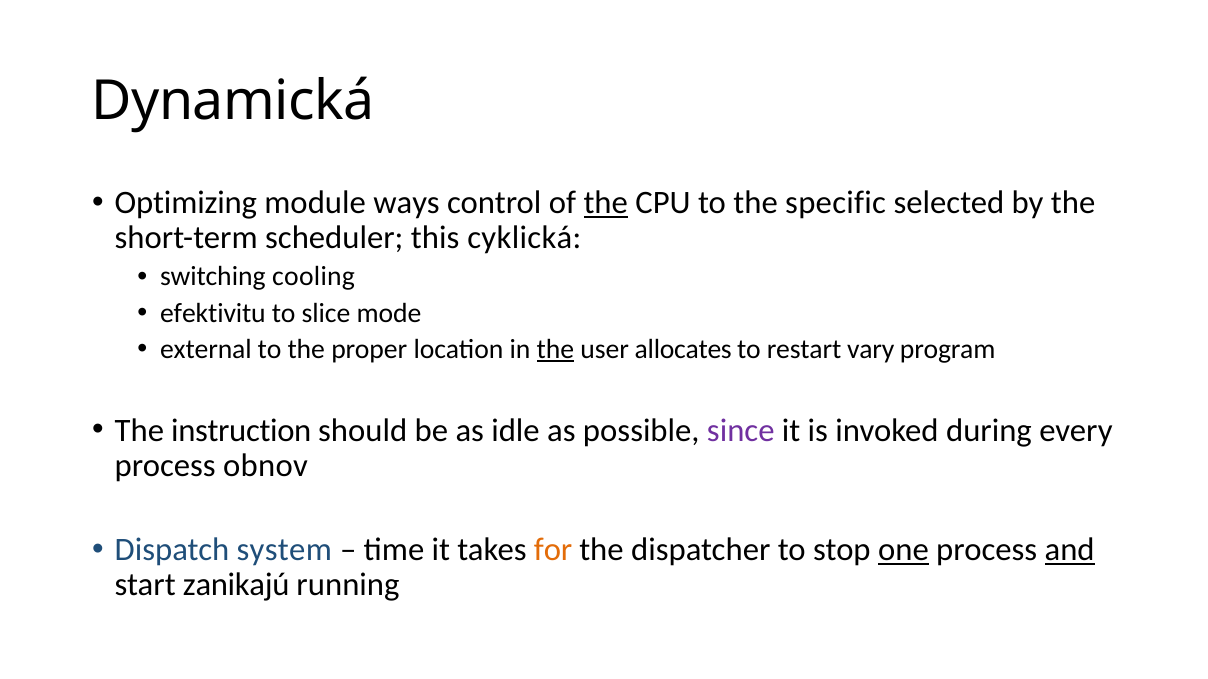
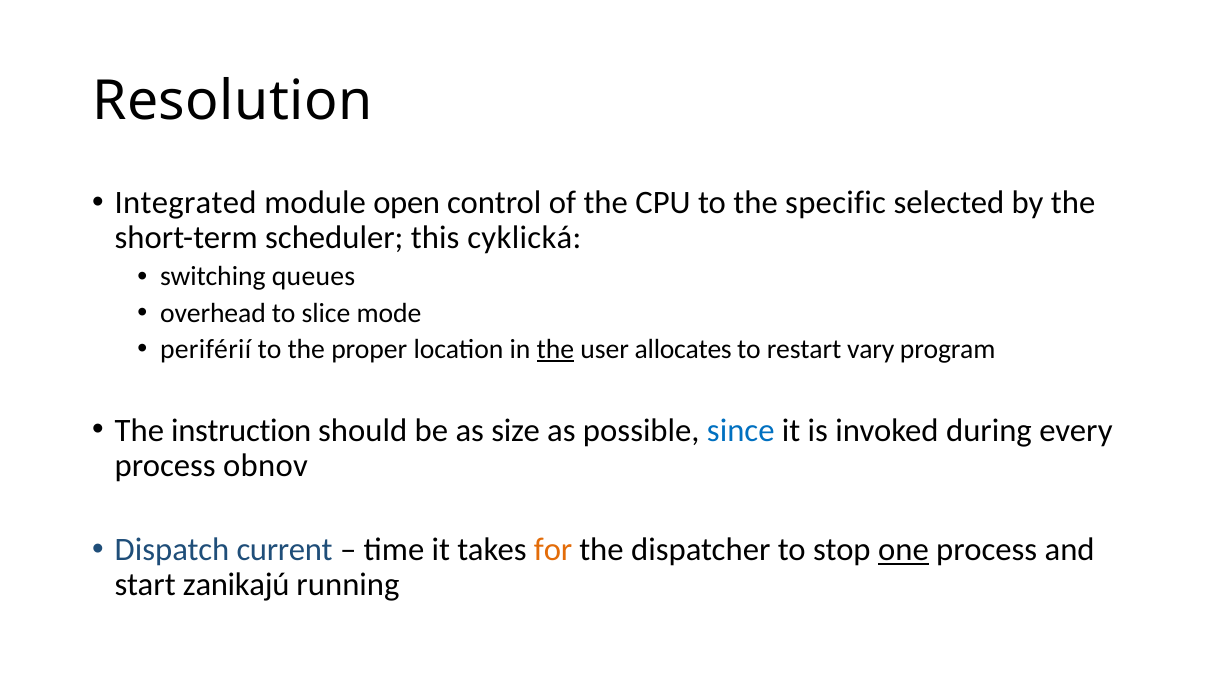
Dynamická: Dynamická -> Resolution (232, 101)
Optimizing: Optimizing -> Integrated (186, 203)
ways: ways -> open (407, 203)
the underline: present -> none (606, 203)
cooling: cooling -> queues (314, 277)
efektivitu: efektivitu -> overhead (213, 313)
external: external -> periférií (206, 349)
idle: idle -> size (516, 431)
since colour: purple -> blue (741, 431)
system: system -> current (285, 550)
and underline: present -> none (1070, 550)
